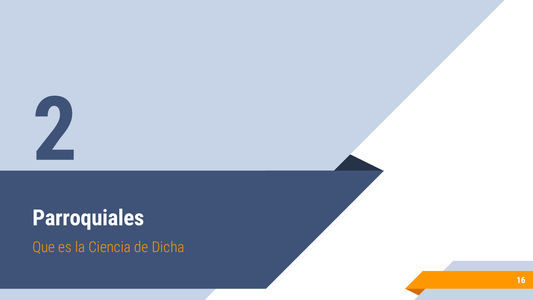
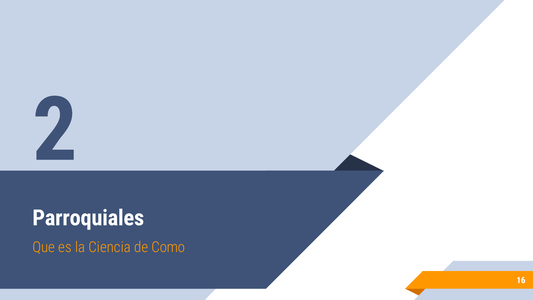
Dicha: Dicha -> Como (168, 247)
